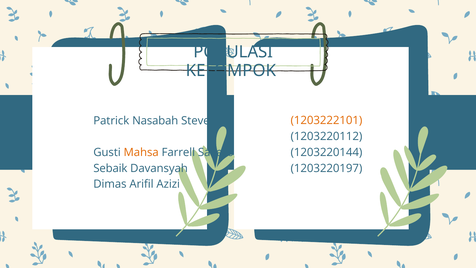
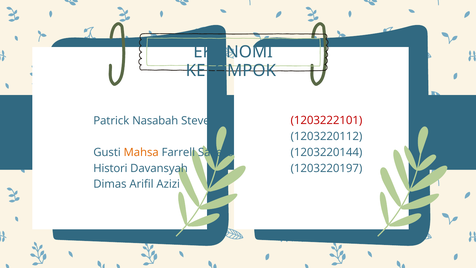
POPULASI: POPULASI -> EKONOMI (233, 52)
1203222101 colour: orange -> red (326, 120)
Sebaik: Sebaik -> Histori (110, 168)
